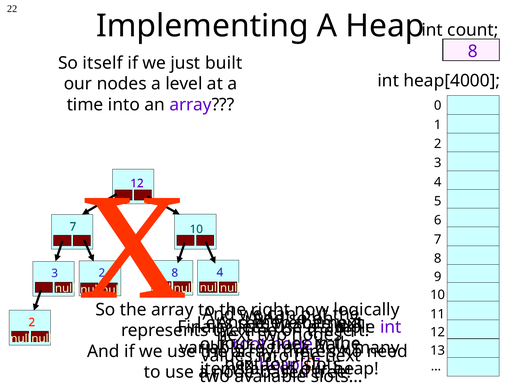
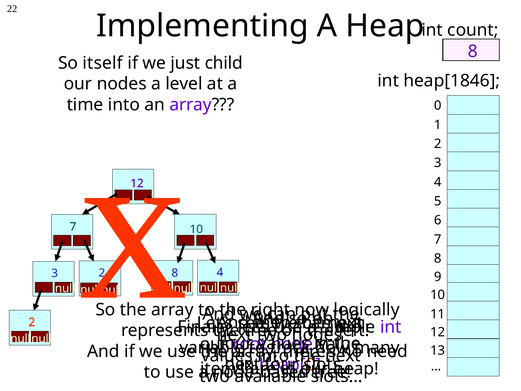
built: built -> child (224, 63)
heap[4000: heap[4000 -> heap[1846 (452, 81)
